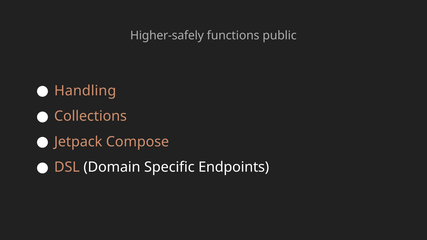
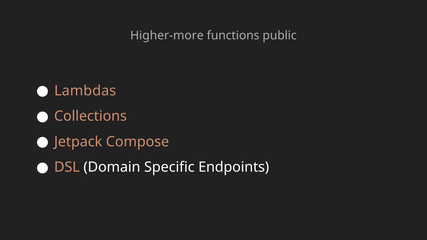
Higher-safely: Higher-safely -> Higher-more (167, 36)
Handling: Handling -> Lambdas (85, 91)
